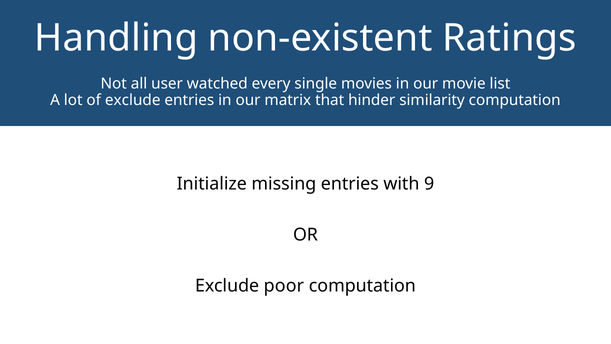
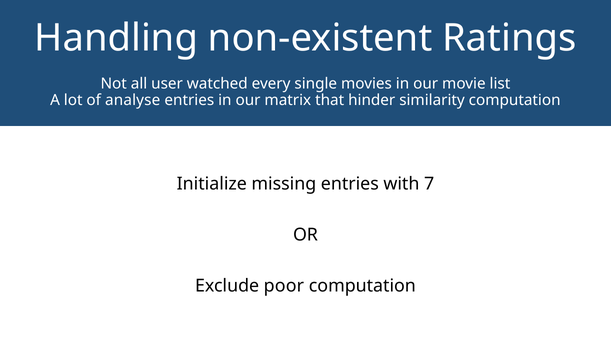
of exclude: exclude -> analyse (133, 100)
9: 9 -> 7 (429, 183)
